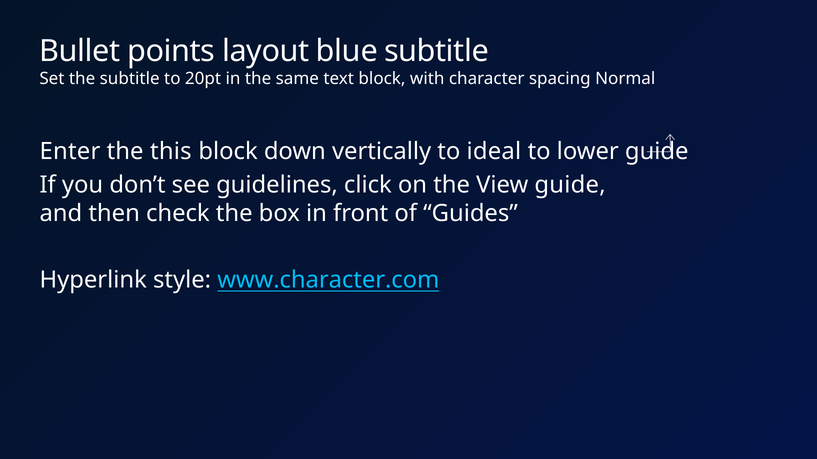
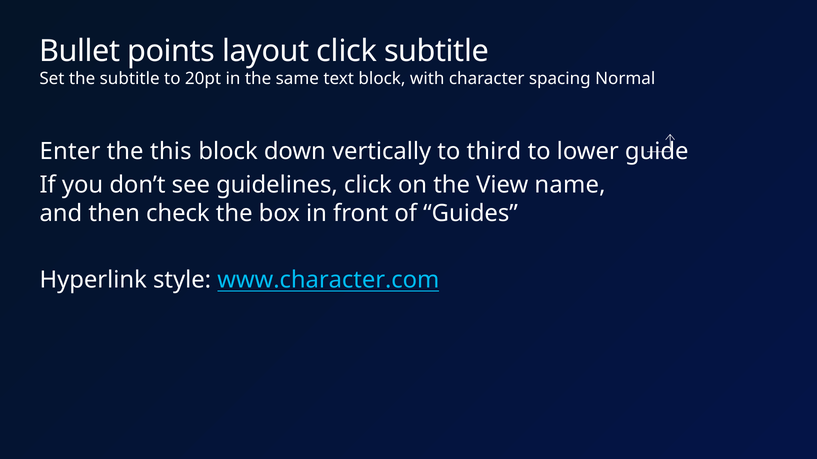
layout blue: blue -> click (347, 51)
ideal: ideal -> third (494, 152)
View guide: guide -> name (570, 185)
